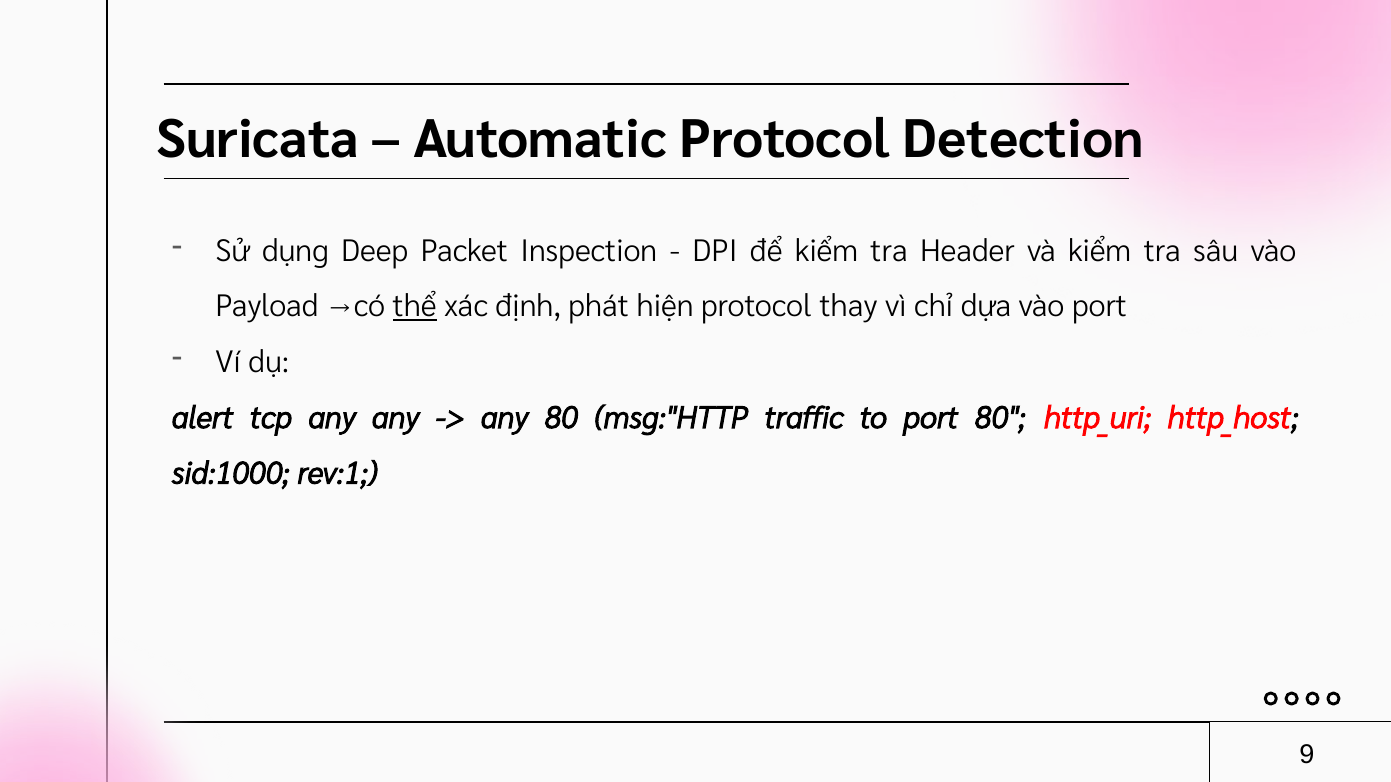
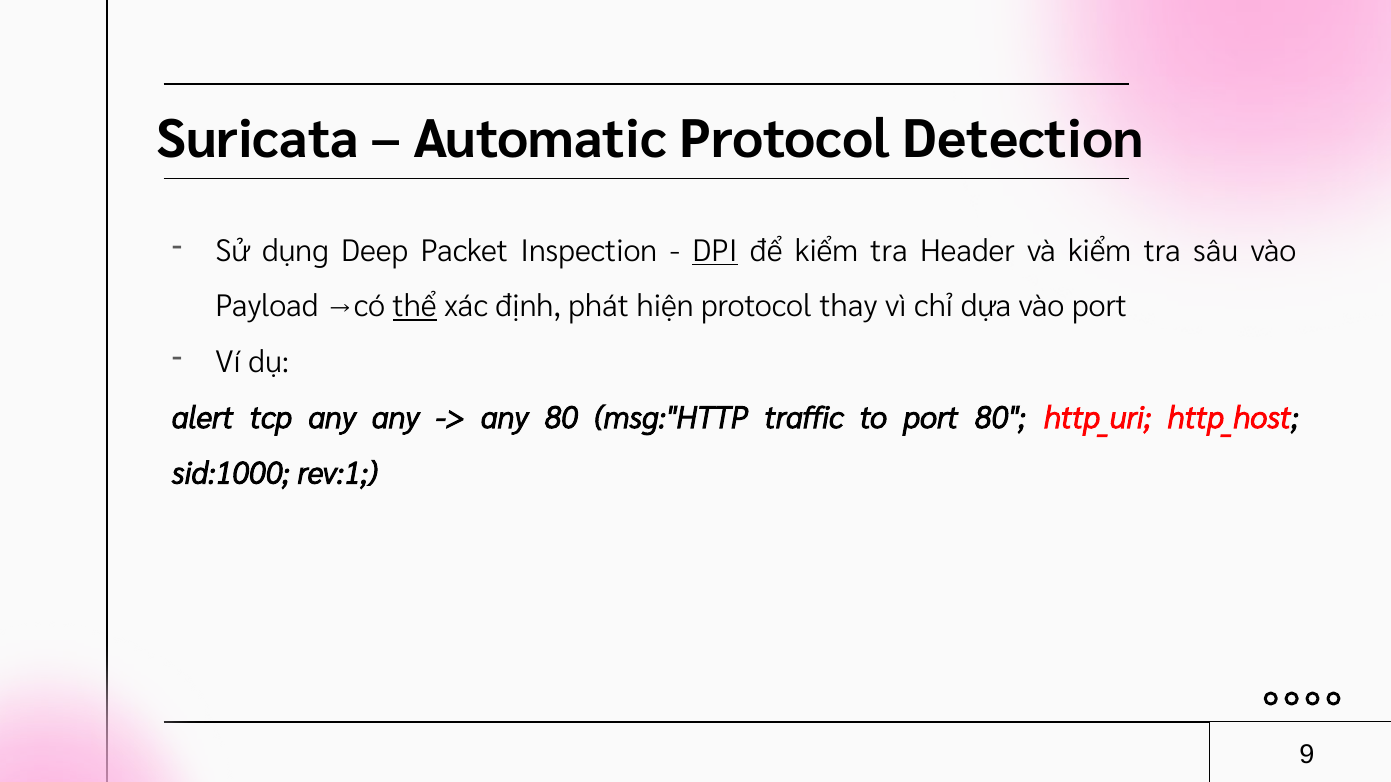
DPI underline: none -> present (715, 251)
